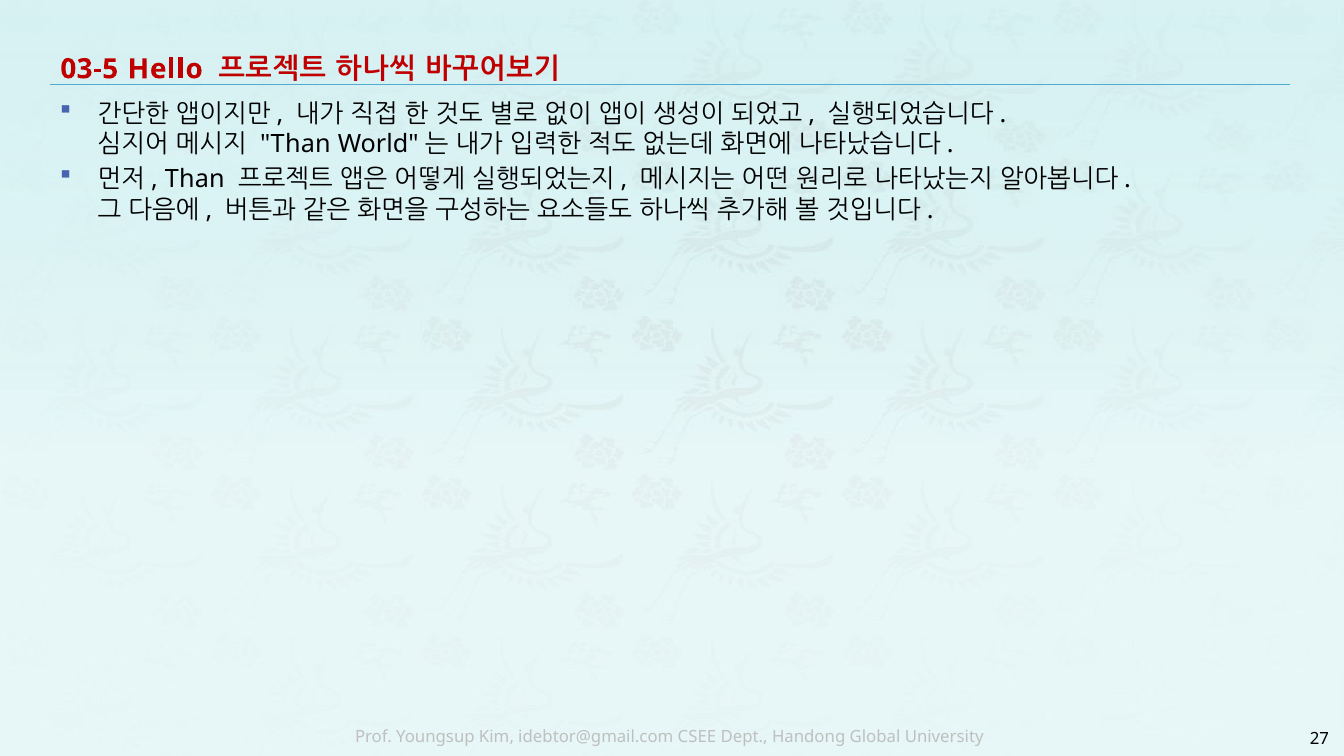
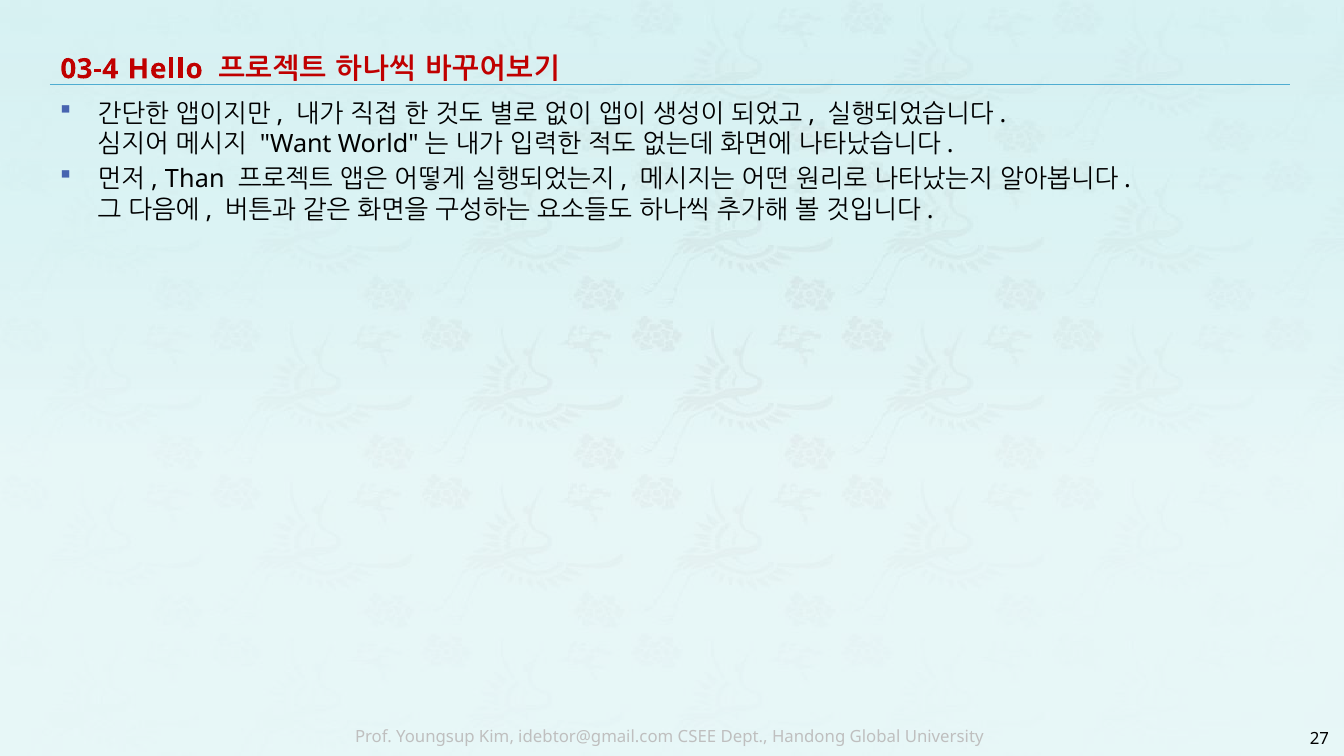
03-5: 03-5 -> 03-4 (89, 69)
Than: Than -> Want (296, 144)
